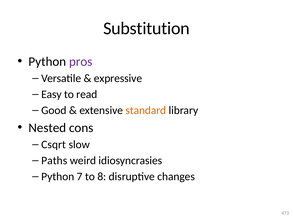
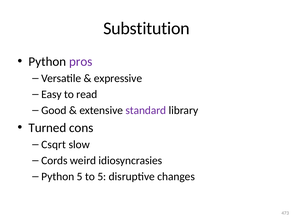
standard colour: orange -> purple (146, 110)
Nested: Nested -> Turned (47, 128)
Paths: Paths -> Cords (54, 160)
Python 7: 7 -> 5 (80, 176)
to 8: 8 -> 5 (102, 176)
